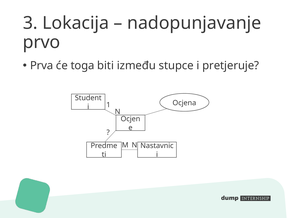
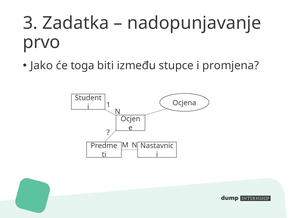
Lokacija: Lokacija -> Zadatka (76, 23)
Prva: Prva -> Jako (42, 65)
pretjeruje: pretjeruje -> promjena (231, 65)
